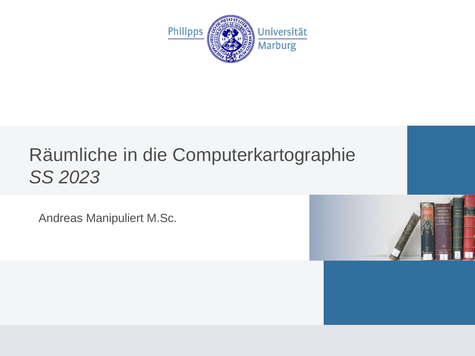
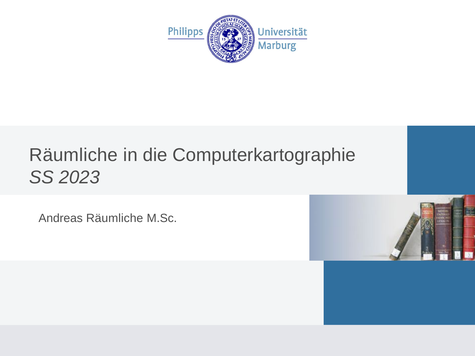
Andreas Manipuliert: Manipuliert -> Räumliche (115, 218)
